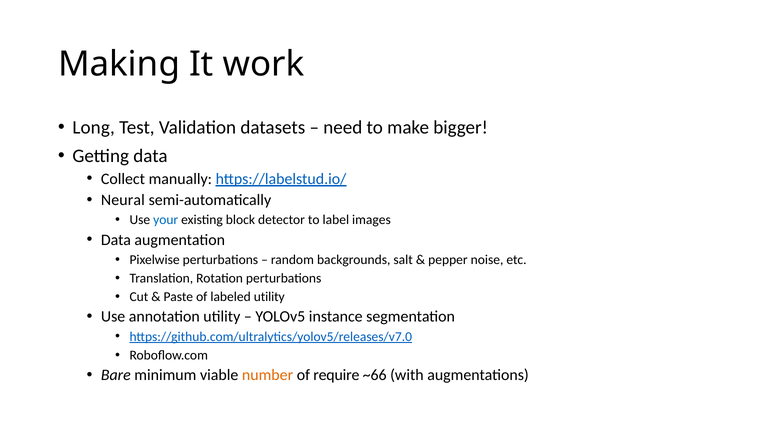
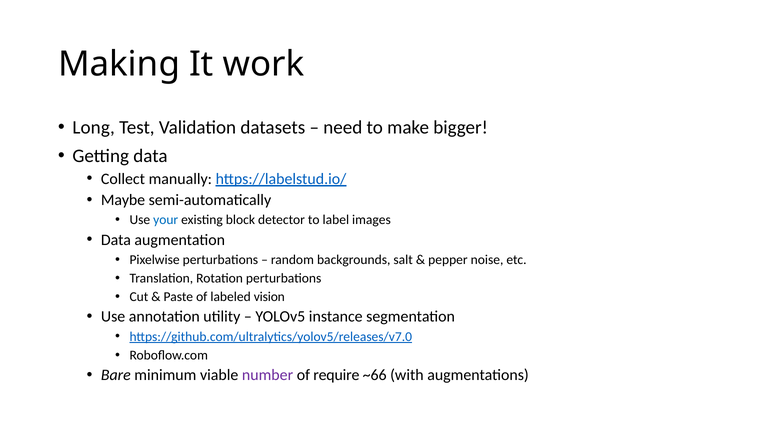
Neural: Neural -> Maybe (123, 200)
labeled utility: utility -> vision (269, 296)
number colour: orange -> purple (268, 375)
